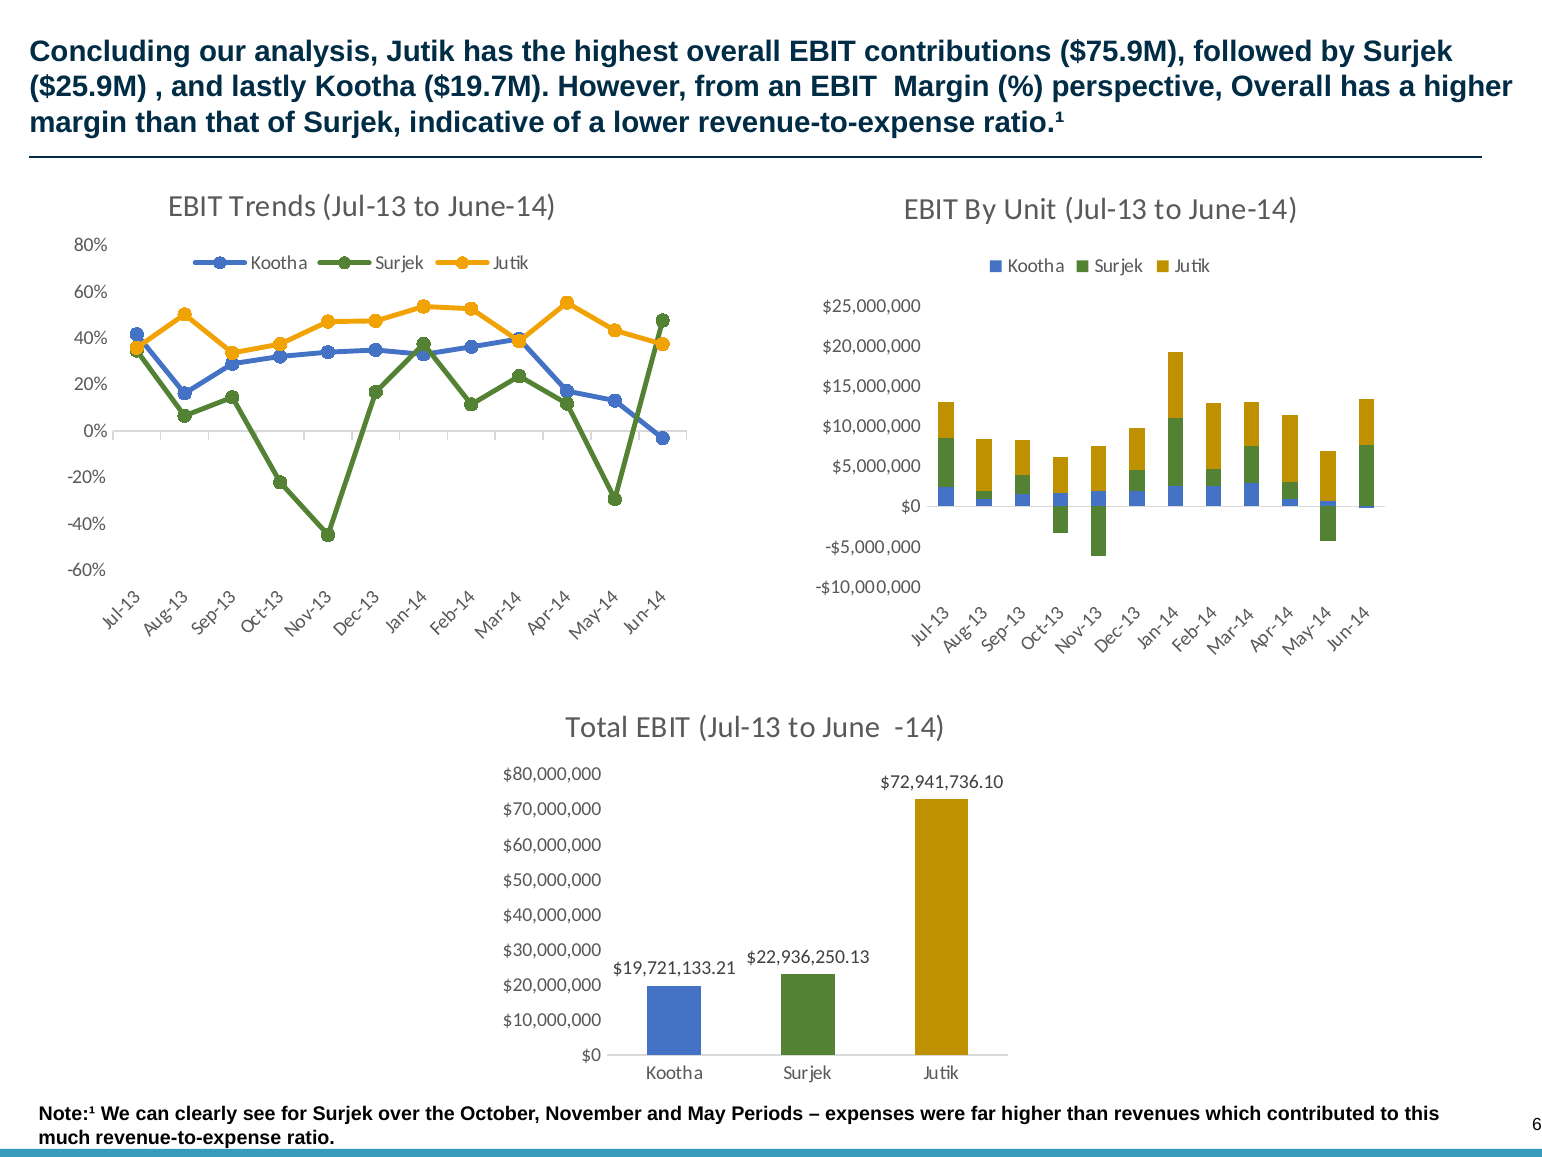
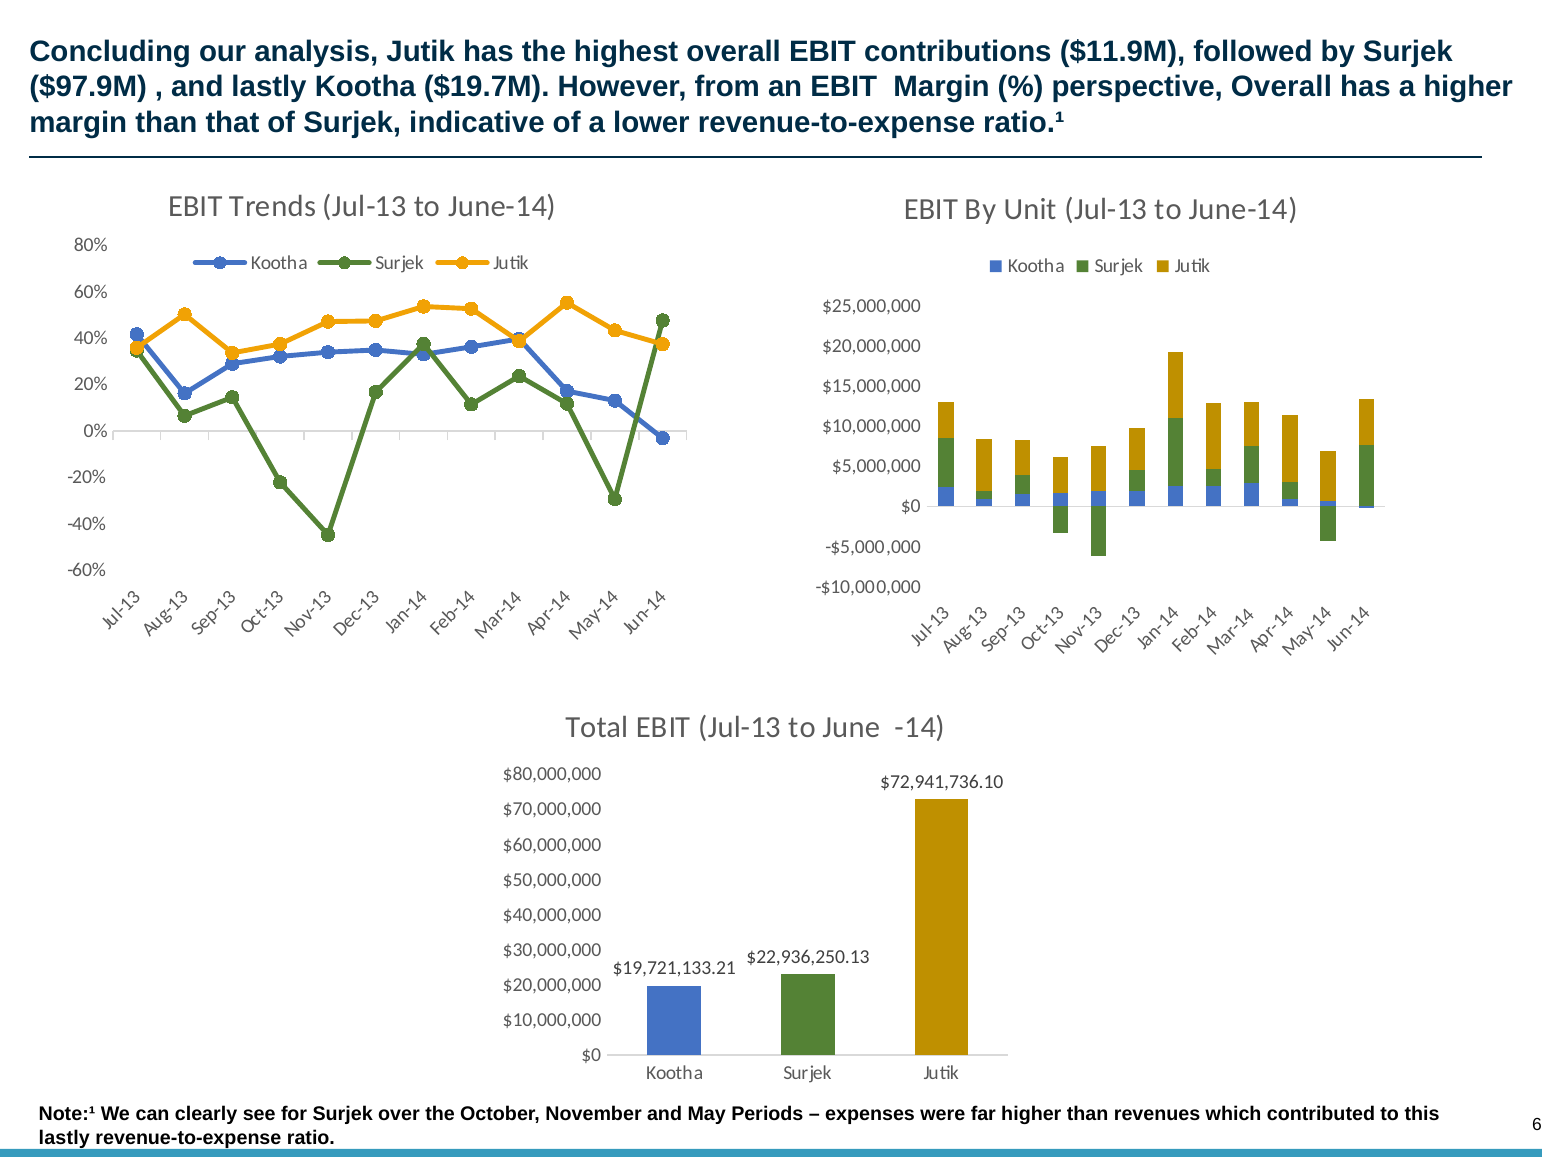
$75.9M: $75.9M -> $11.9M (1123, 52)
$25.9M: $25.9M -> $97.9M (88, 87)
much: much -> lastly (64, 1138)
